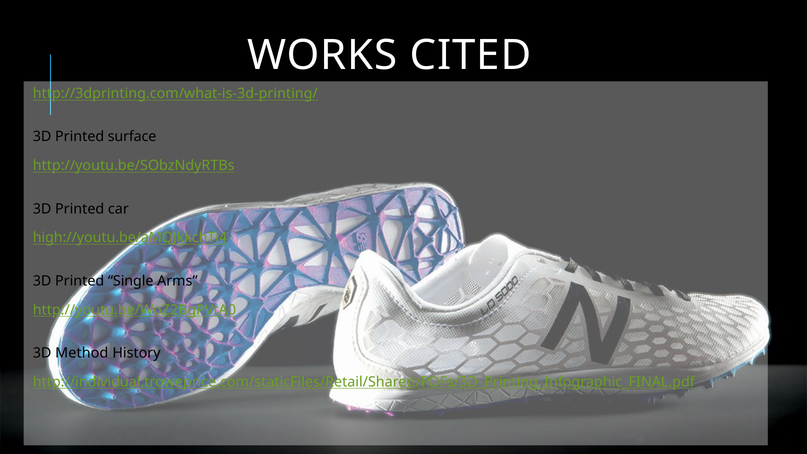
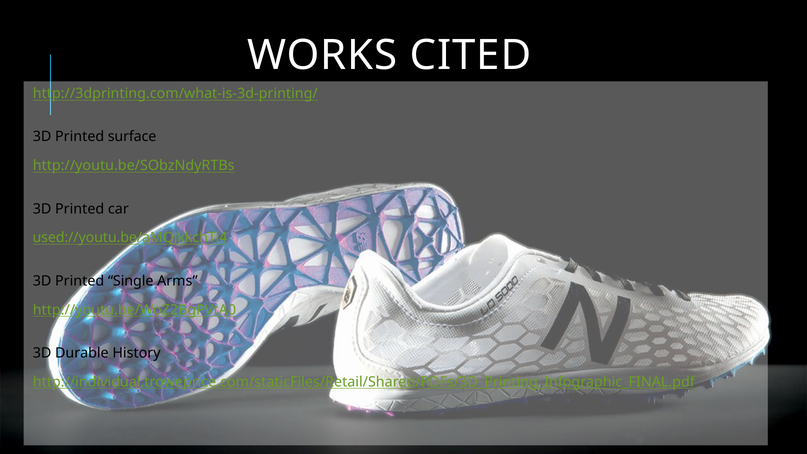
high://youtu.be/aMQJkkchTi4: high://youtu.be/aMQJkkchTi4 -> used://youtu.be/aMQJkkchTi4 (130, 238)
Method: Method -> Durable (82, 353)
